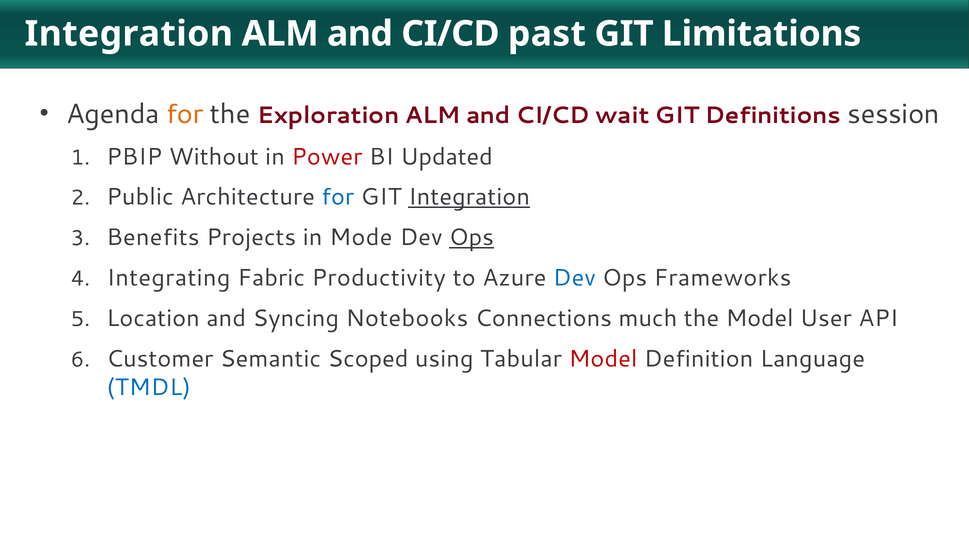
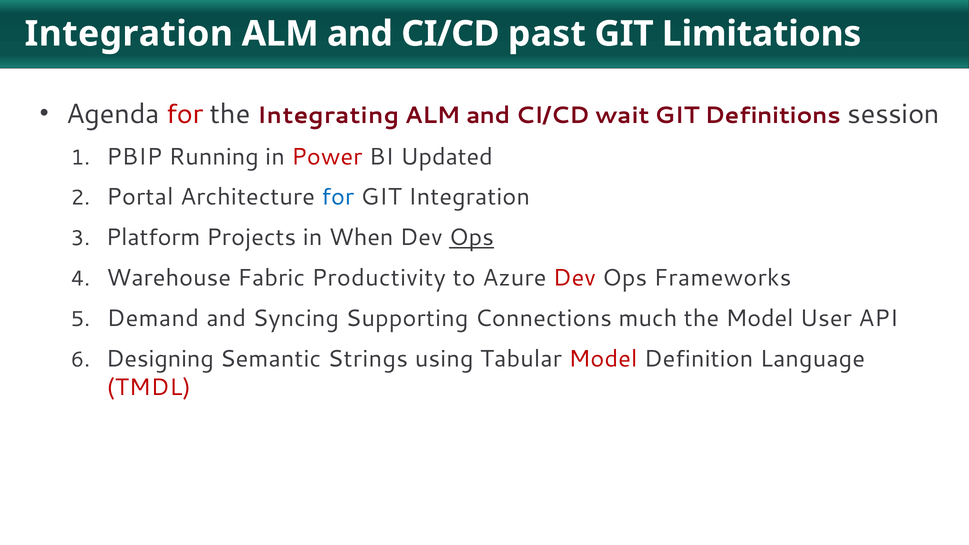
for colour: orange -> red (185, 114)
Exploration: Exploration -> Integrating (328, 116)
Without: Without -> Running (214, 157)
Public: Public -> Portal (140, 197)
Integration underline: present -> none (469, 197)
Benefits: Benefits -> Platform (153, 238)
Mode: Mode -> When (361, 238)
Integrating: Integrating -> Warehouse (169, 278)
Dev colour: blue -> red (574, 278)
Location: Location -> Demand (153, 318)
Notebooks: Notebooks -> Supporting (407, 318)
Customer: Customer -> Designing (160, 359)
Scoped: Scoped -> Strings (368, 359)
TMDL colour: blue -> red (149, 387)
